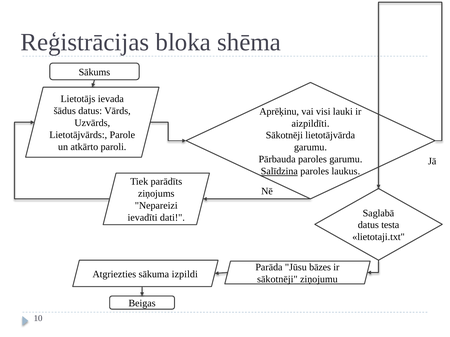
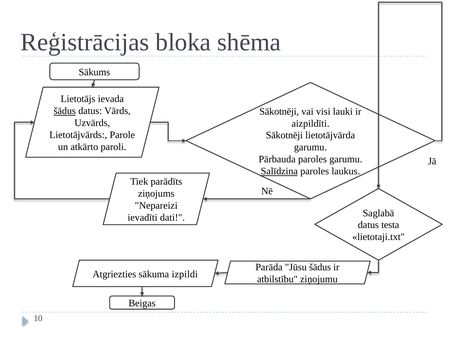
šādus underline: none -> present (65, 111)
Aprēķinu: Aprēķinu -> Sākotnēji (279, 112)
Jūsu bāzes: bāzes -> šādus (320, 268)
sākotnēji: sākotnēji -> atbilstību (277, 280)
